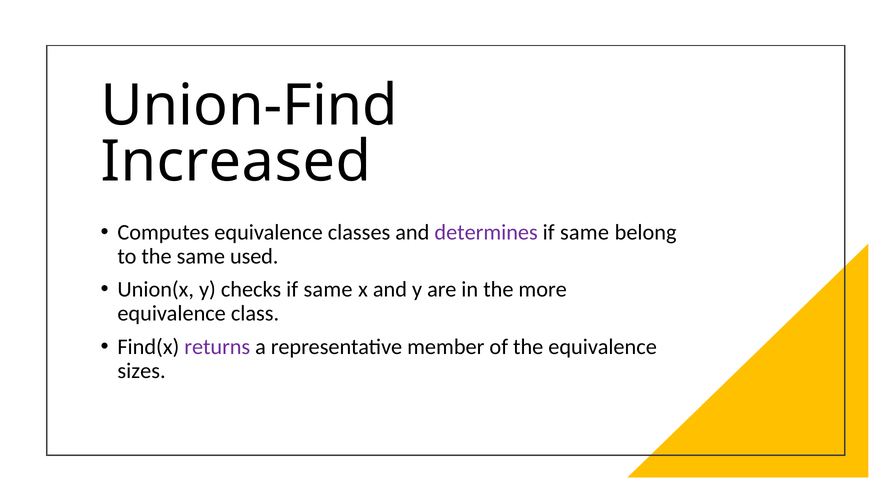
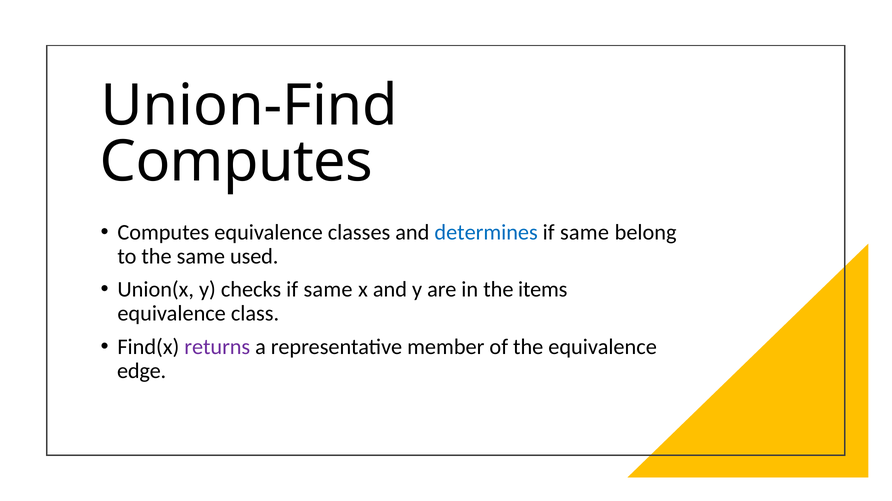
Increased: Increased -> Computes (236, 162)
determines colour: purple -> blue (486, 233)
more: more -> items (543, 290)
sizes: sizes -> edge (142, 371)
